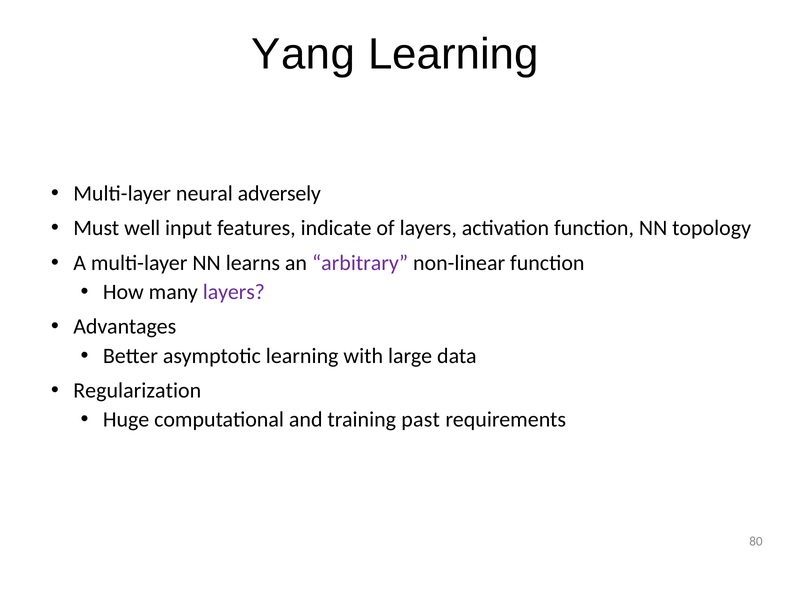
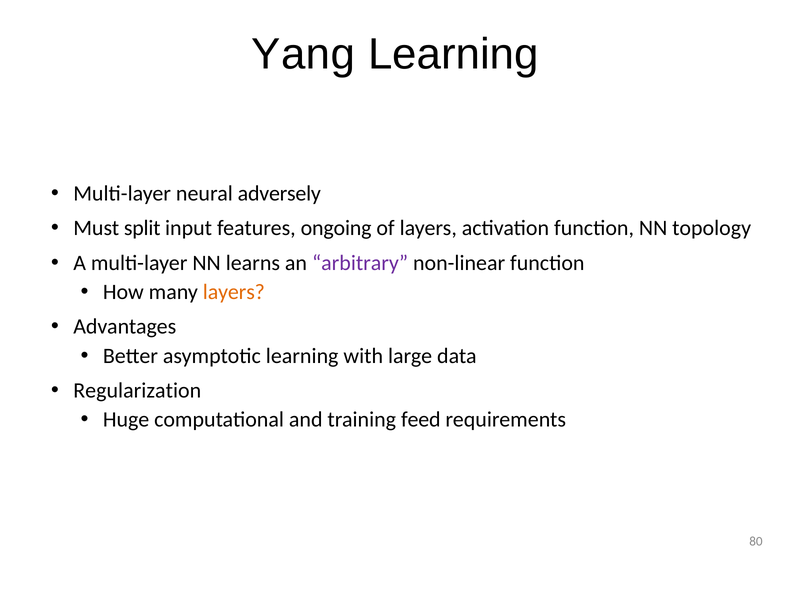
well: well -> split (142, 228)
indicate: indicate -> ongoing (336, 228)
layers colour: purple -> orange (234, 292)
past: past -> feed (421, 420)
